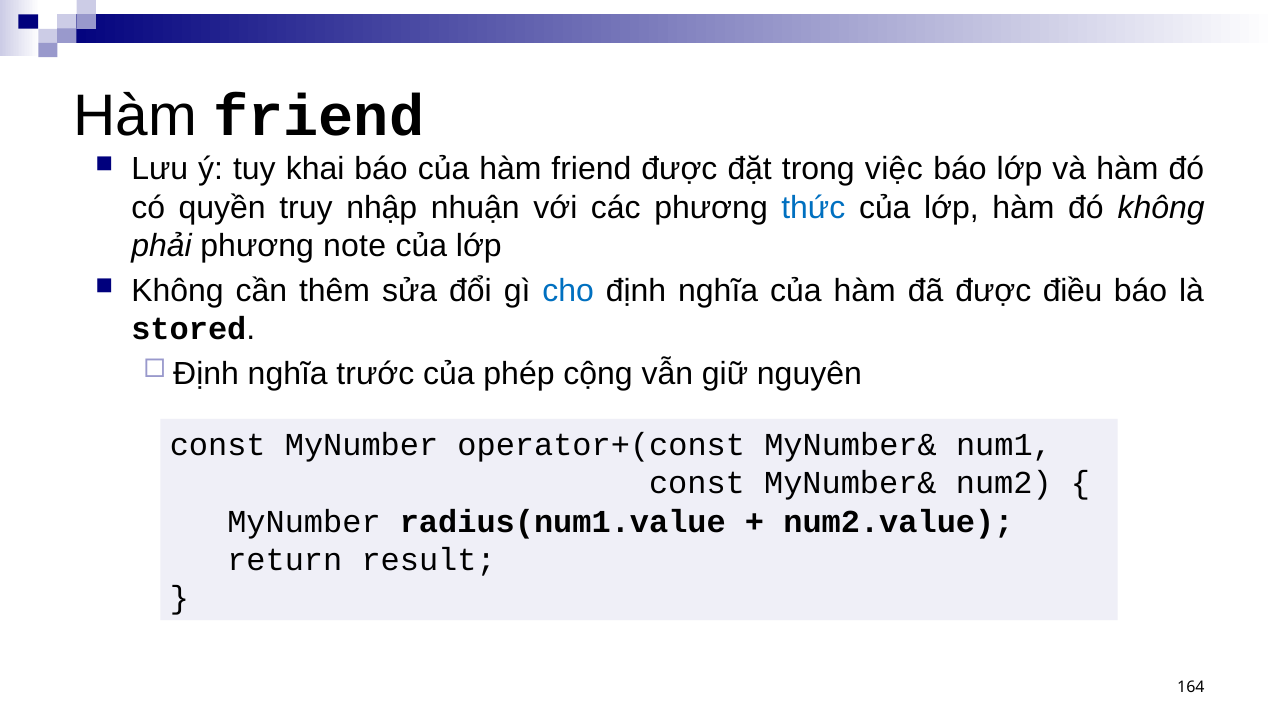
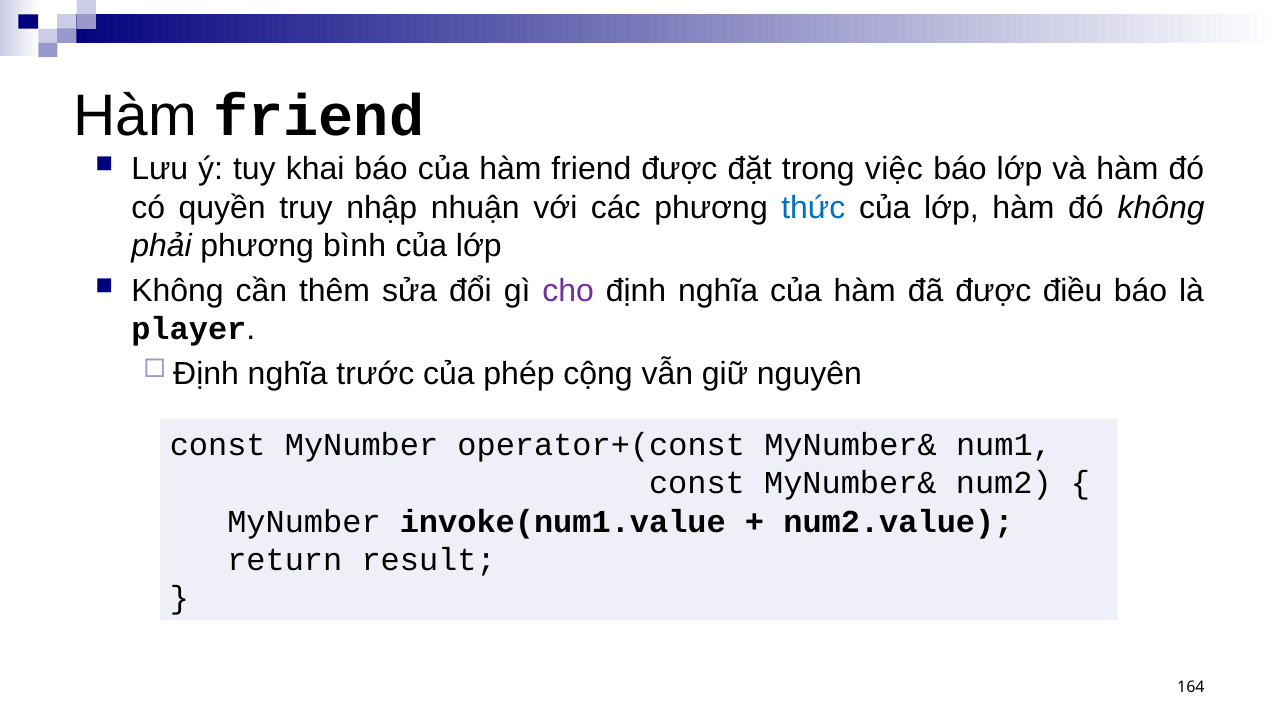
note: note -> bình (355, 246)
cho colour: blue -> purple (568, 291)
stored: stored -> player (189, 329)
radius(num1.value: radius(num1.value -> invoke(num1.value (563, 522)
